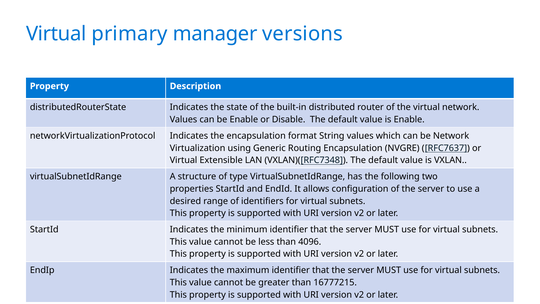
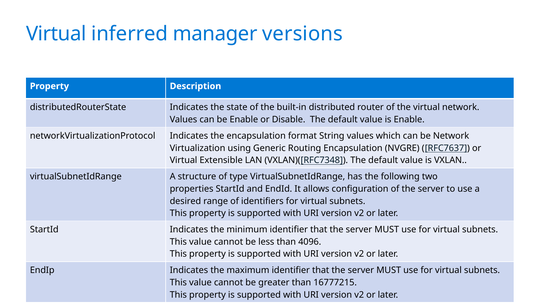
primary: primary -> inferred (130, 34)
